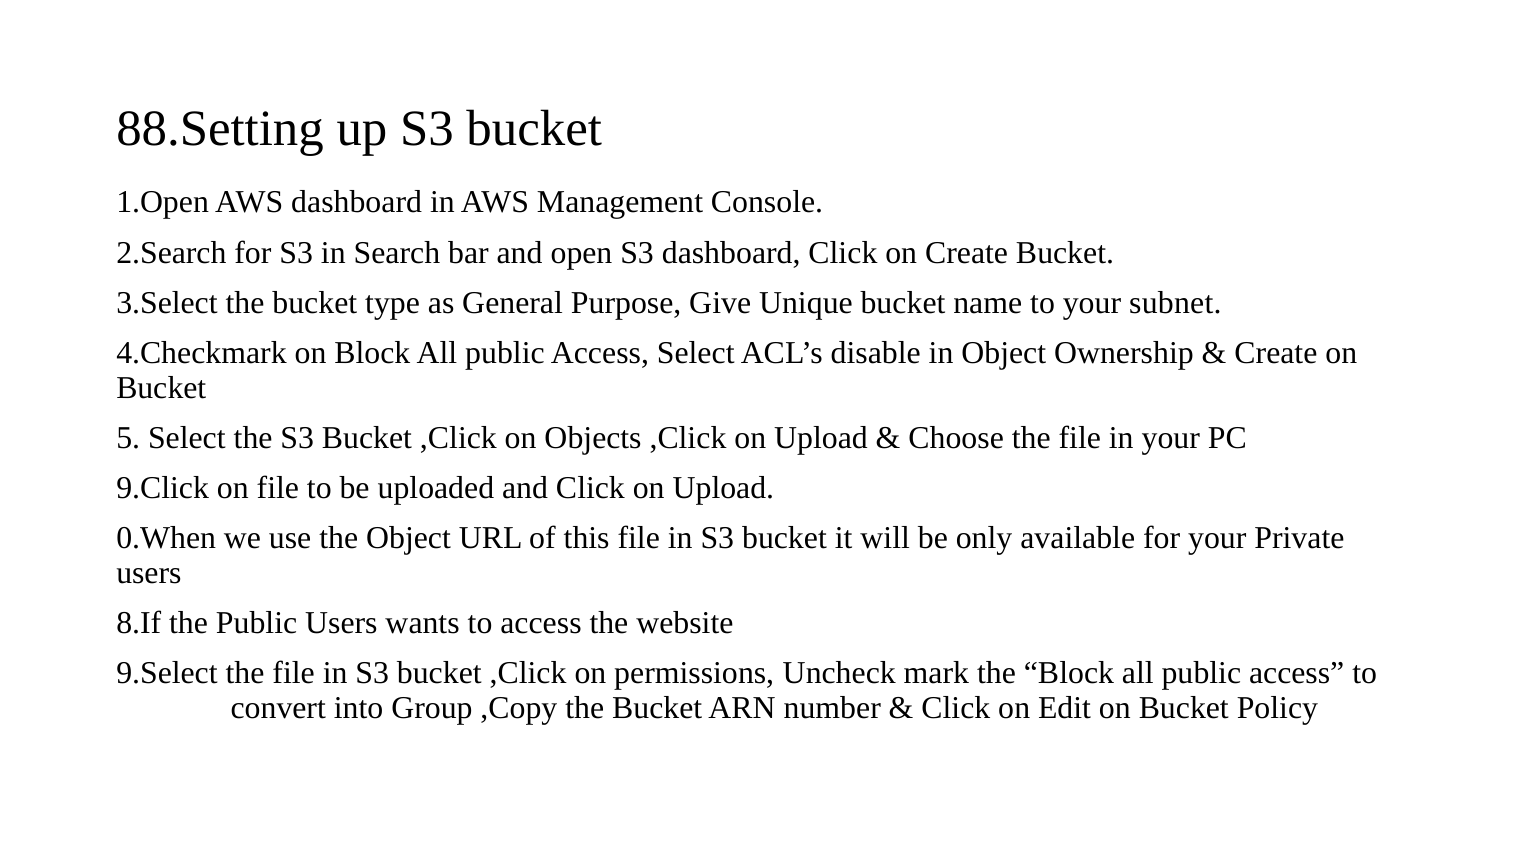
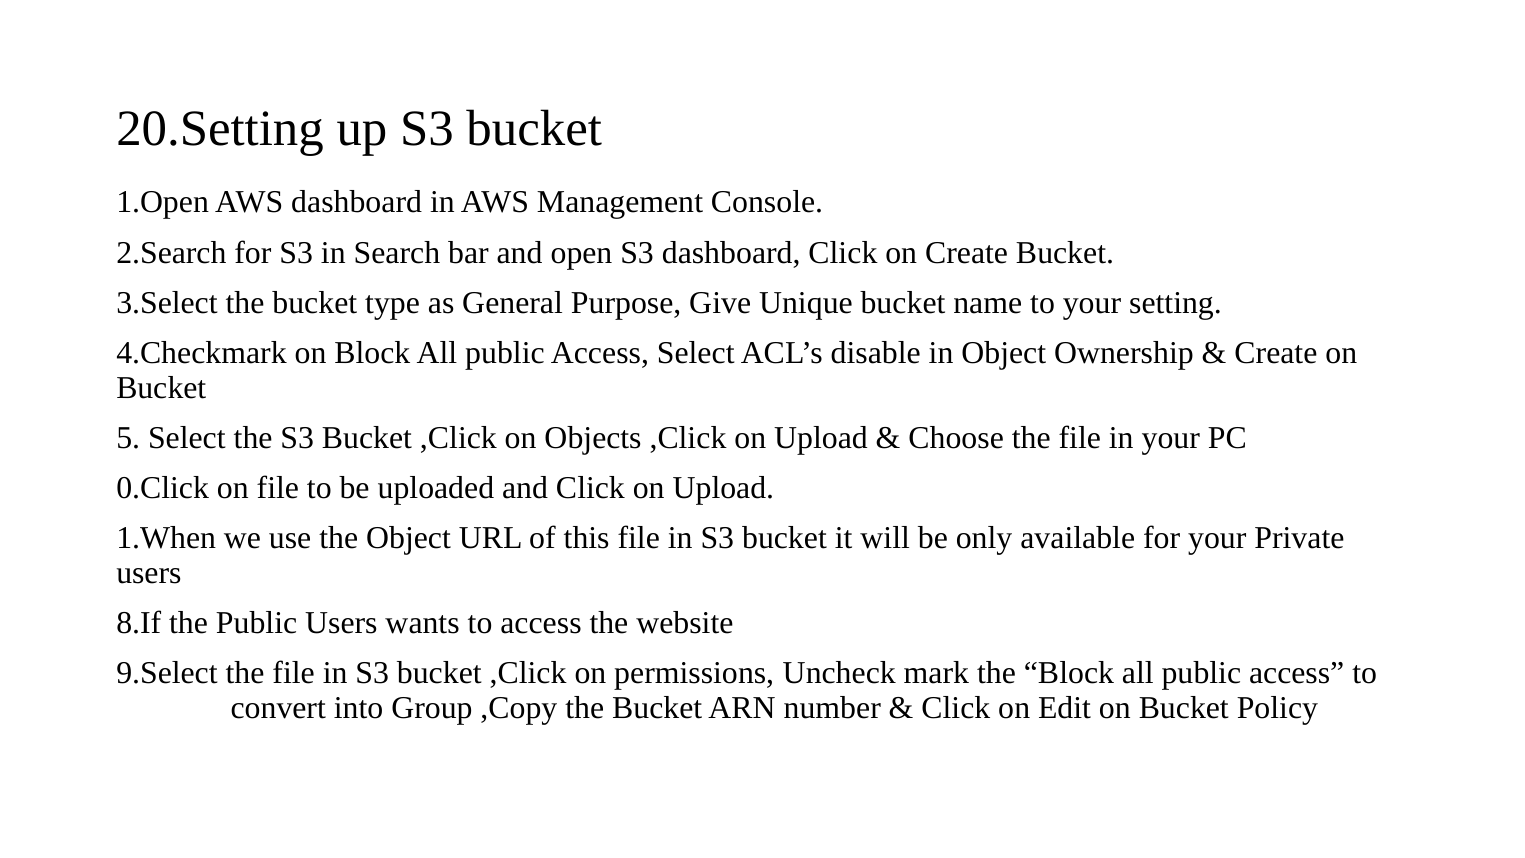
88.Setting: 88.Setting -> 20.Setting (220, 128)
subnet: subnet -> setting (1175, 303)
9.Click: 9.Click -> 0.Click (163, 488)
0.When: 0.When -> 1.When (166, 538)
